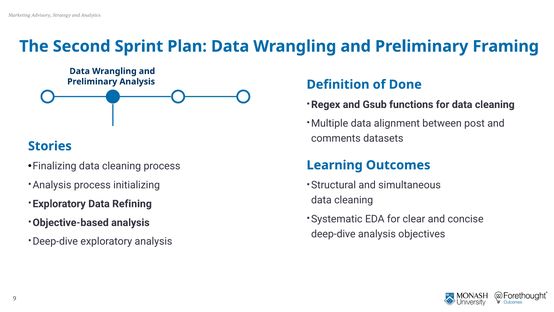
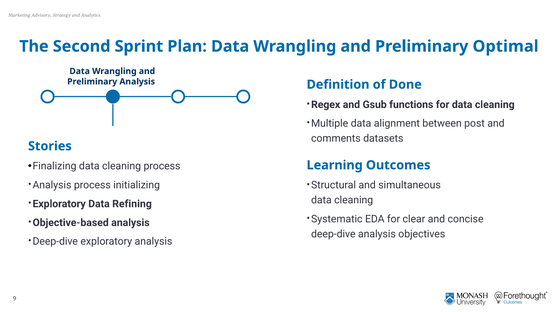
Framing: Framing -> Optimal (506, 46)
